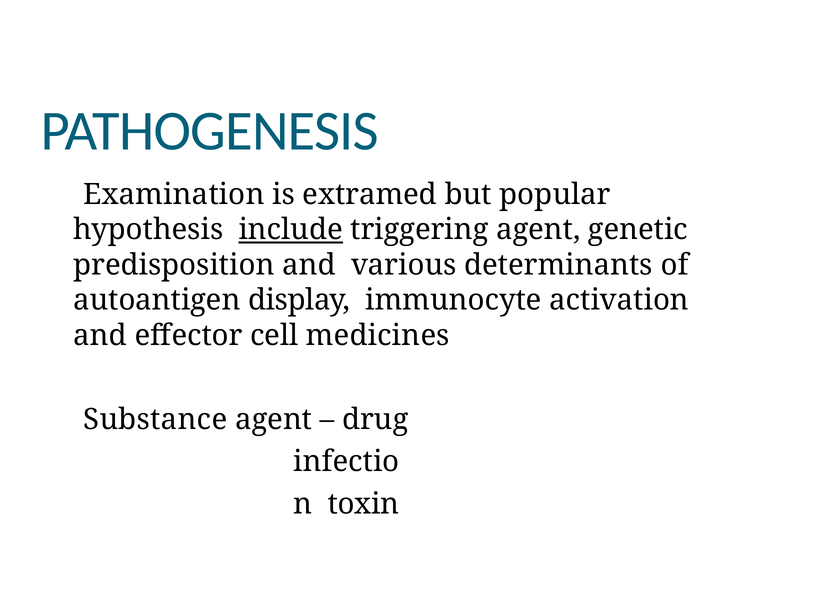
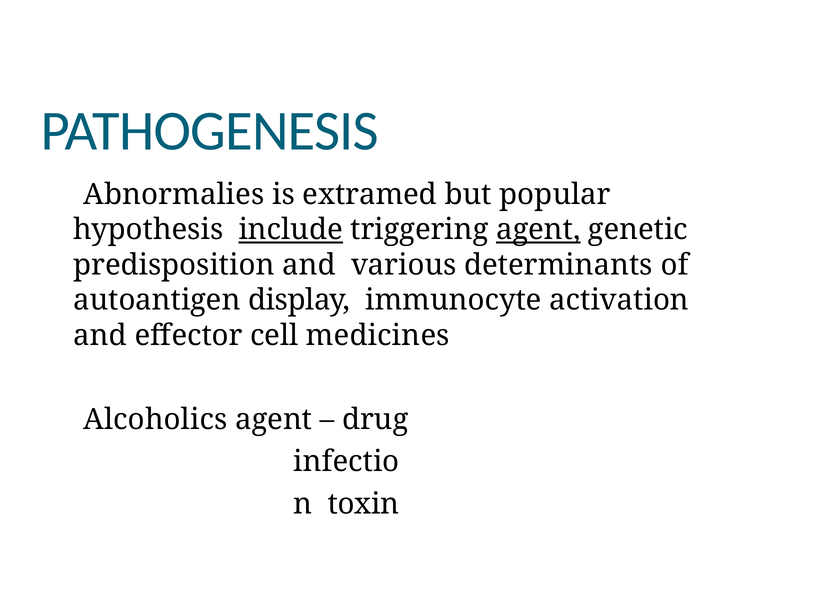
Examination: Examination -> Abnormalies (174, 195)
agent underline: none -> present (538, 230)
Substance: Substance -> Alcoholics (155, 420)
